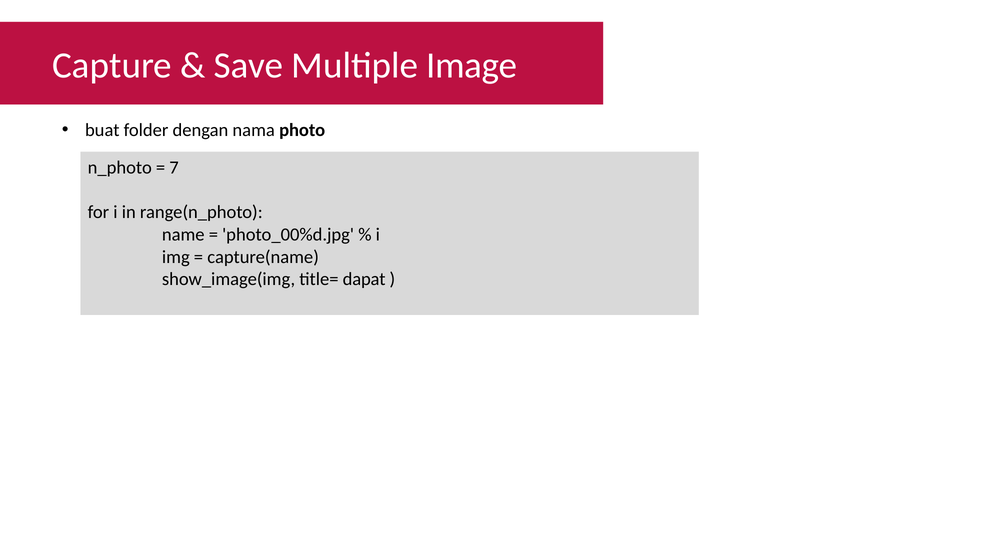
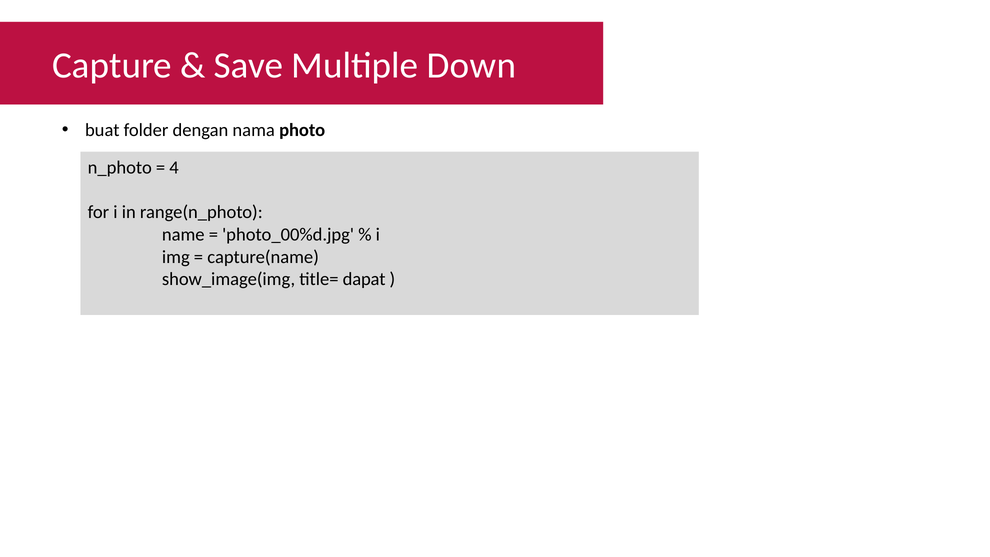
Image: Image -> Down (471, 65)
7: 7 -> 4 (174, 168)
